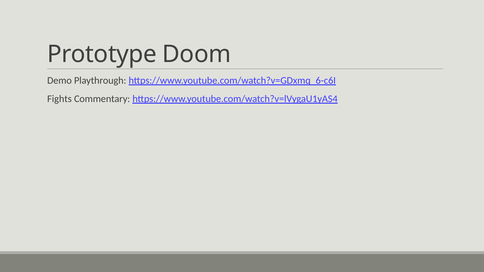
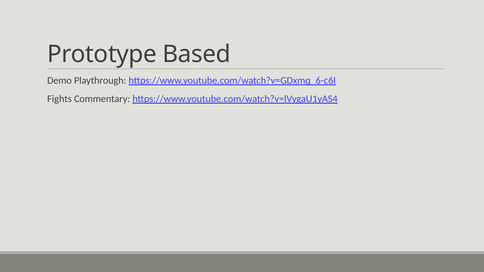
Doom: Doom -> Based (197, 54)
